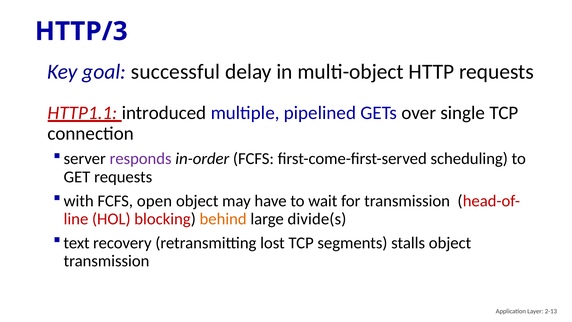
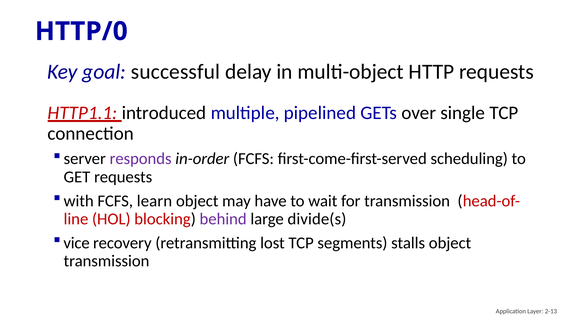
HTTP/3: HTTP/3 -> HTTP/0 (81, 31)
open: open -> learn (154, 201)
behind colour: orange -> purple (223, 219)
text: text -> vice (77, 243)
